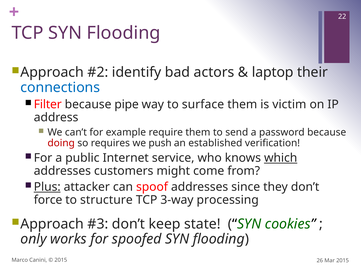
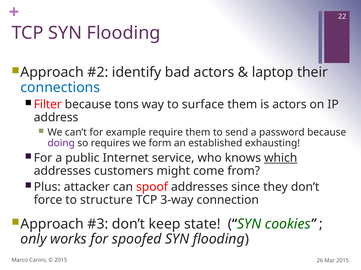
pipe: pipe -> tons (127, 105)
is victim: victim -> actors (289, 105)
doing colour: red -> purple (61, 144)
push: push -> form (160, 144)
verification: verification -> exhausting (272, 144)
Plus underline: present -> none (47, 187)
processing: processing -> connection (228, 200)
